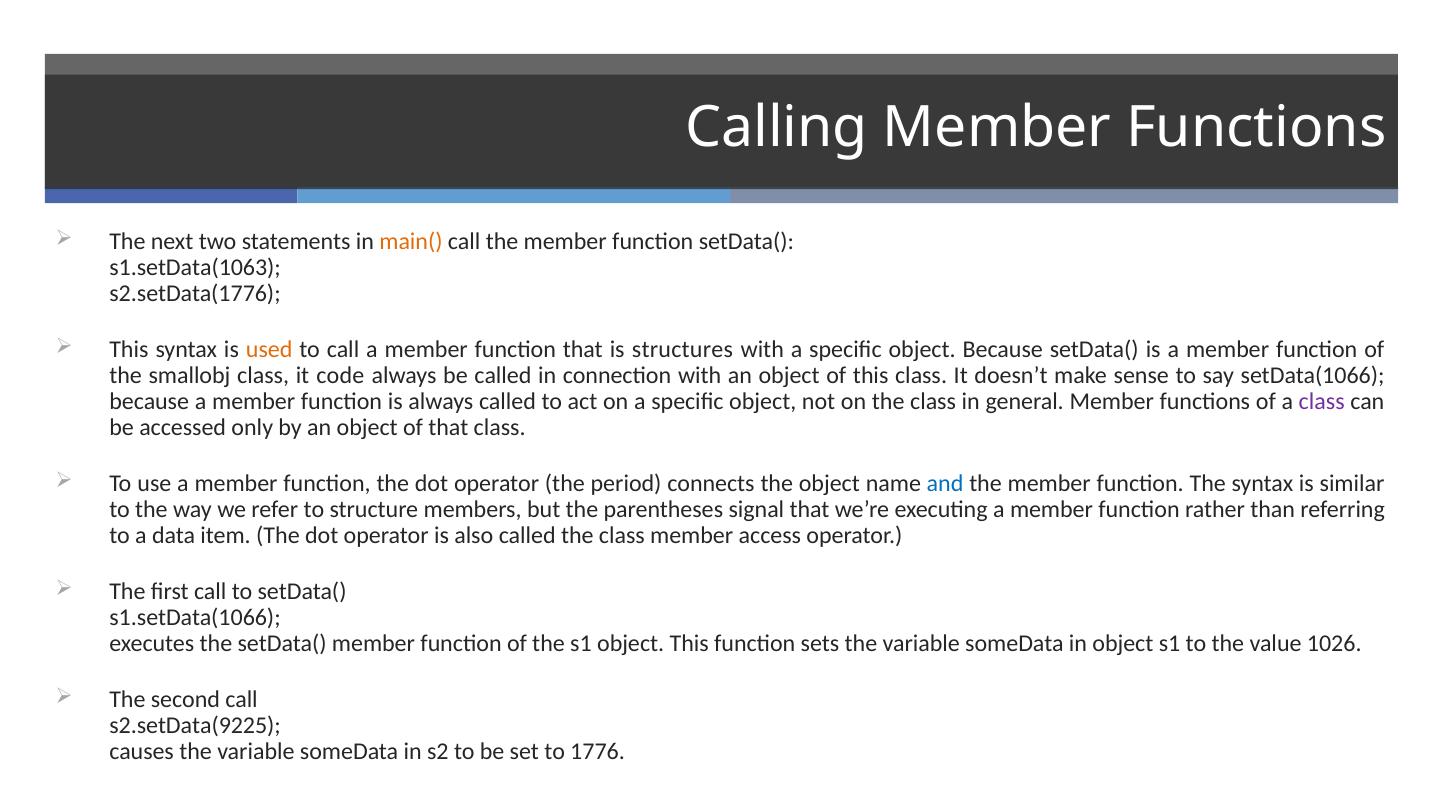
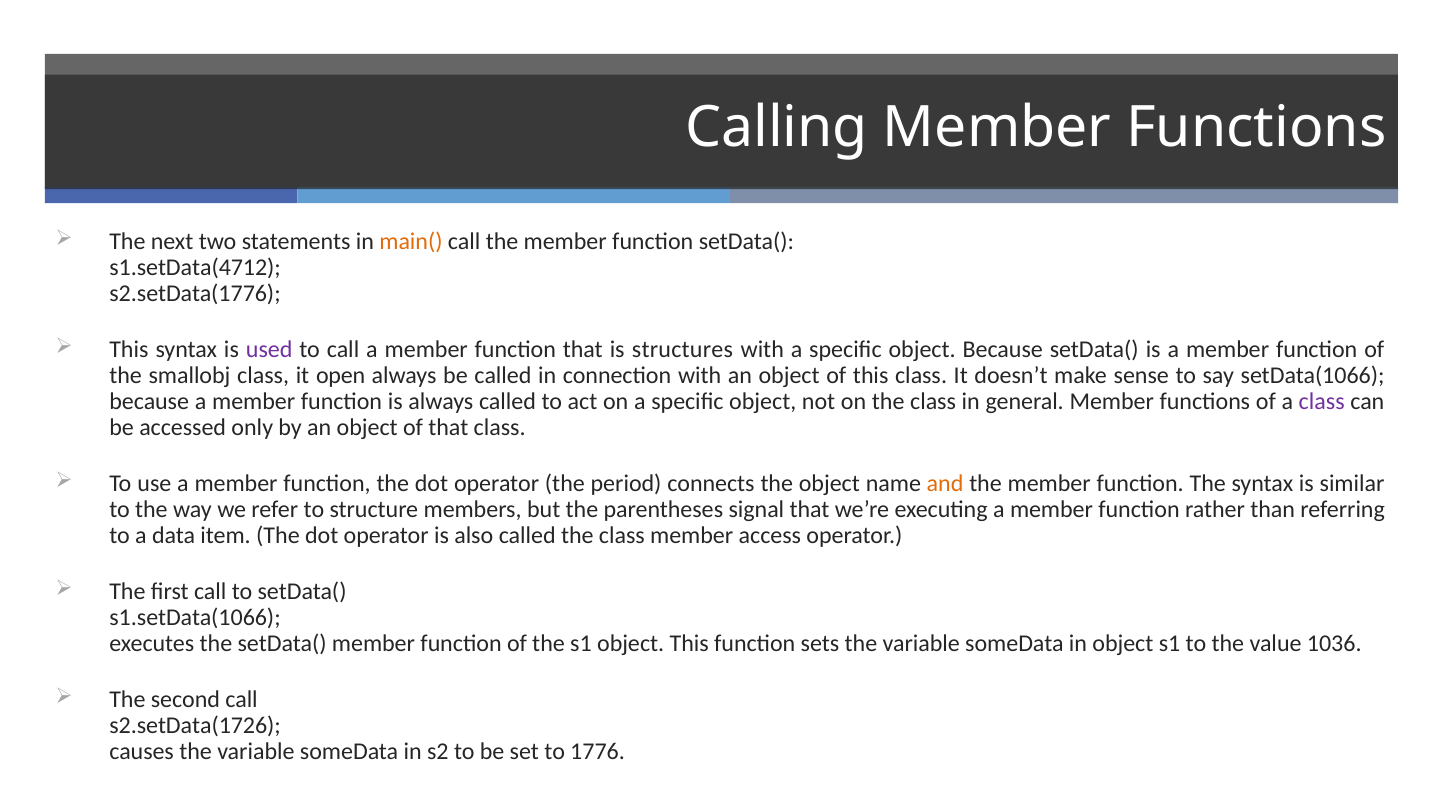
s1.setData(1063: s1.setData(1063 -> s1.setData(4712 (195, 267)
used colour: orange -> purple (269, 349)
code: code -> open (341, 375)
and colour: blue -> orange (945, 483)
1026: 1026 -> 1036 (1334, 643)
s2.setData(9225: s2.setData(9225 -> s2.setData(1726 (195, 725)
